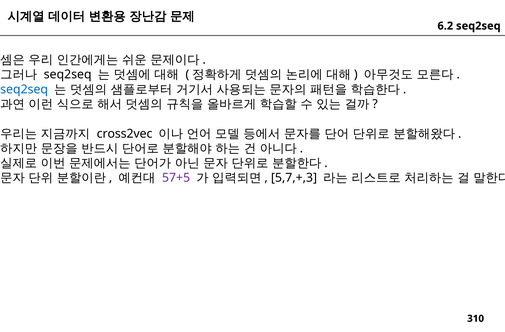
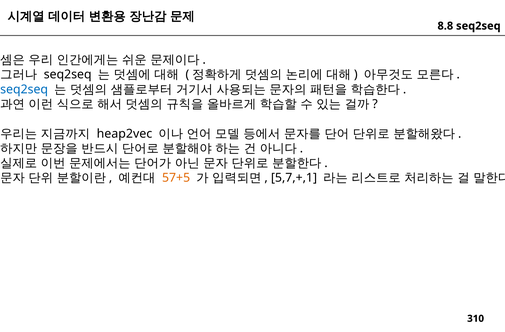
6.2: 6.2 -> 8.8 (445, 26)
cross2vec: cross2vec -> heap2vec (124, 133)
57+5 colour: purple -> orange (176, 178)
5,7,+,3: 5,7,+,3 -> 5,7,+,1 (294, 178)
